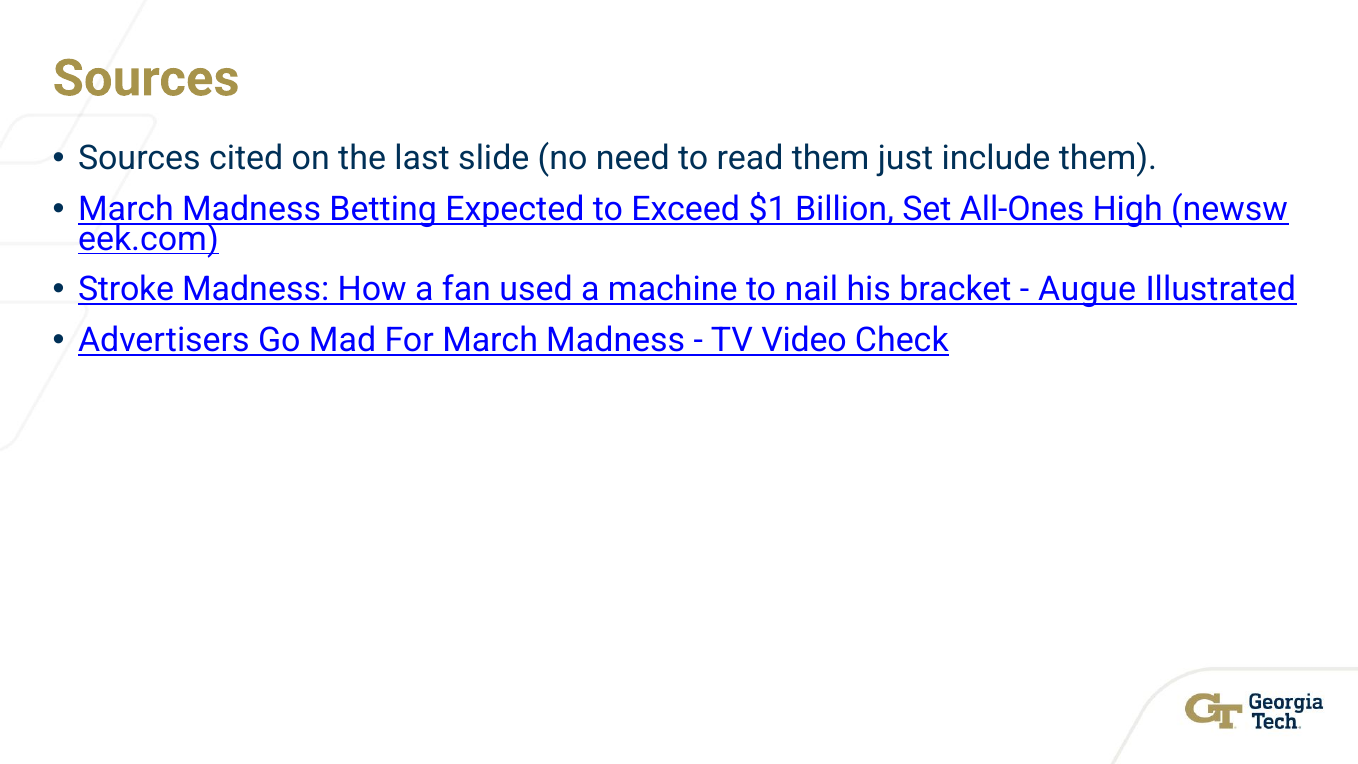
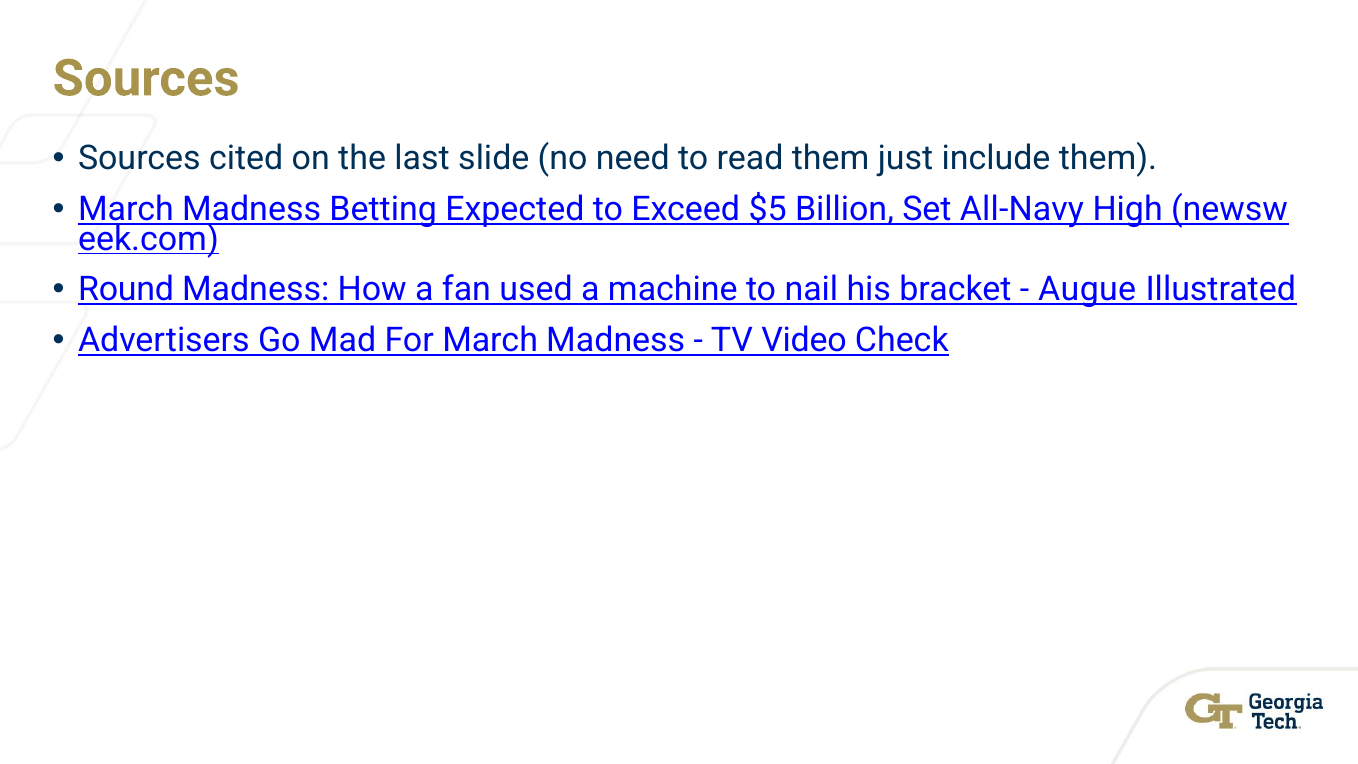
$1: $1 -> $5 (768, 209)
All-Ones: All-Ones -> All-Navy (1022, 209)
Stroke: Stroke -> Round (126, 290)
